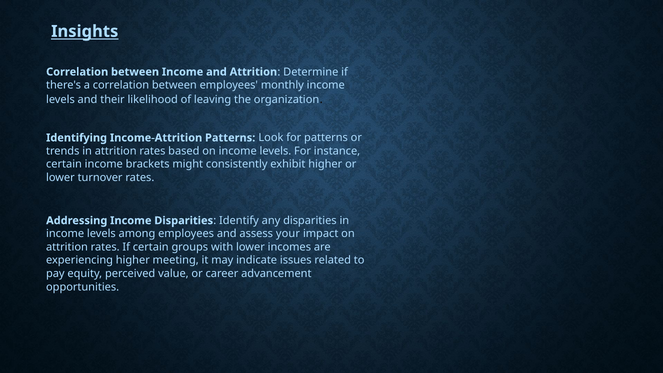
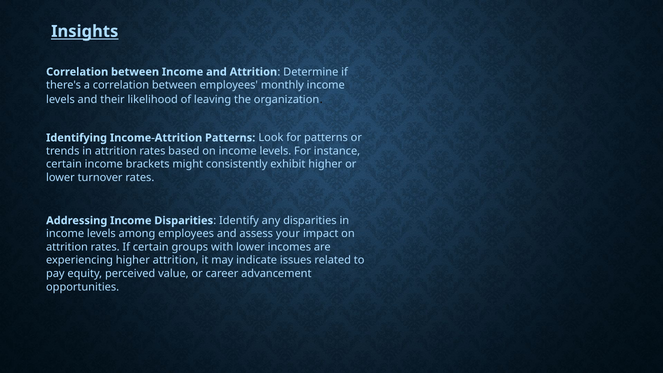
higher meeting: meeting -> attrition (176, 260)
